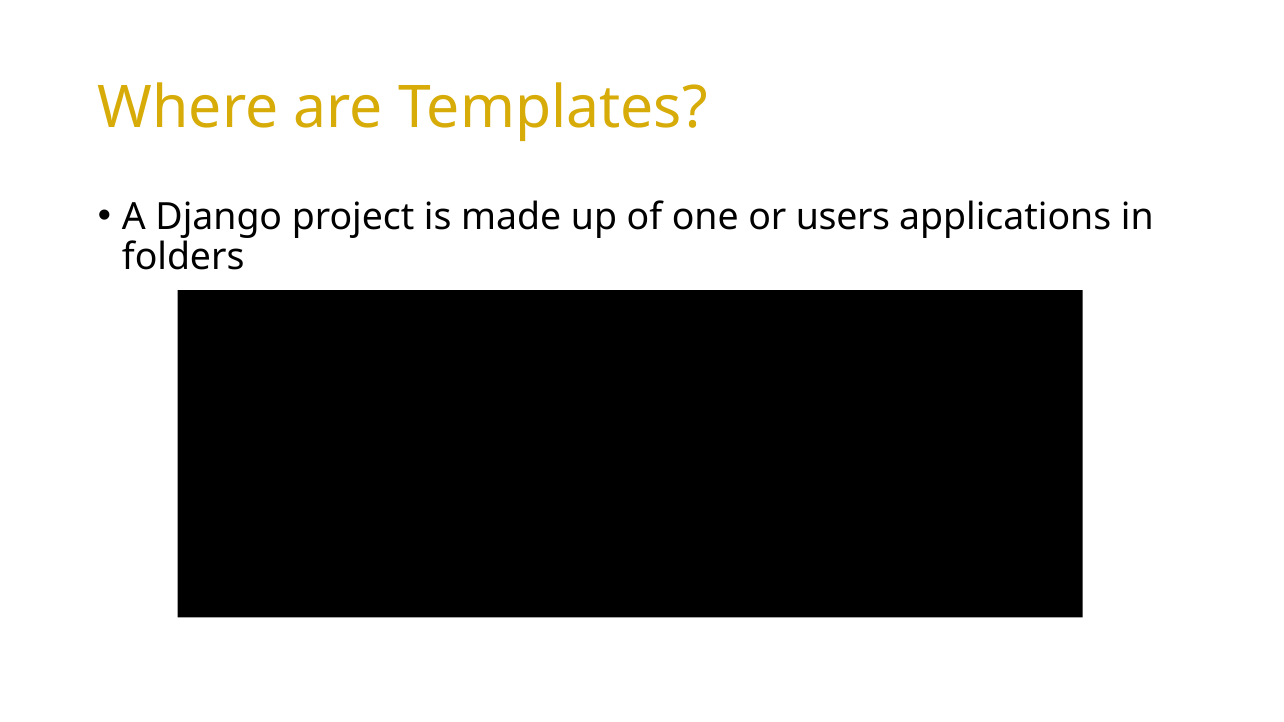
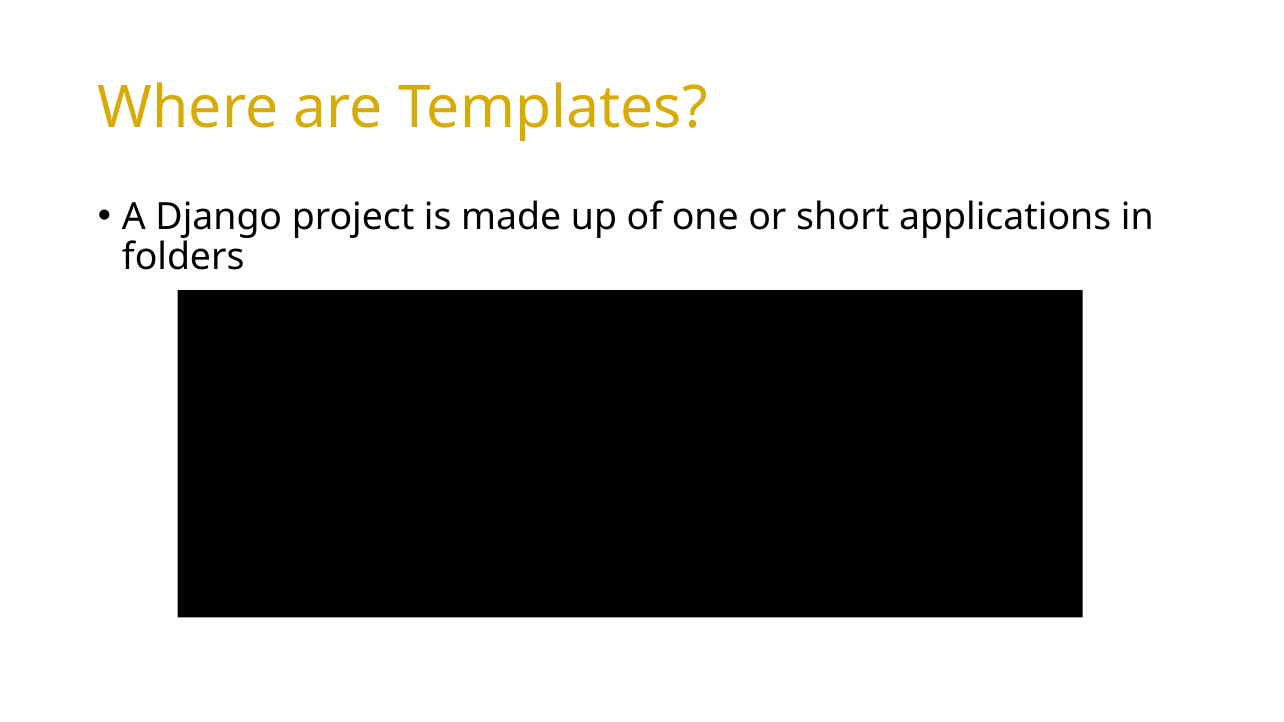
users: users -> short (843, 217)
